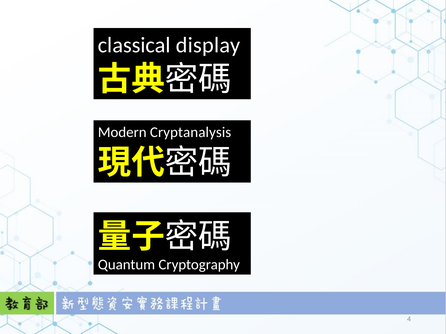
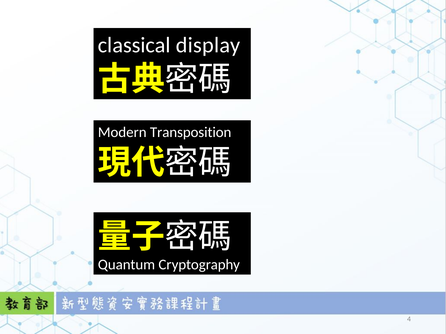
Cryptanalysis: Cryptanalysis -> Transposition (191, 133)
